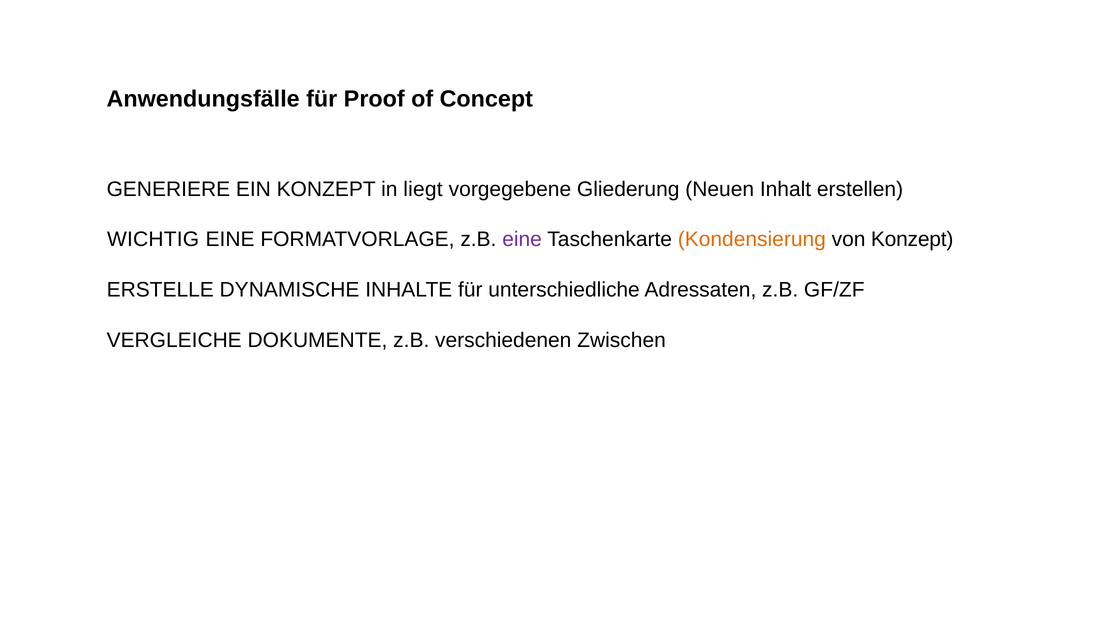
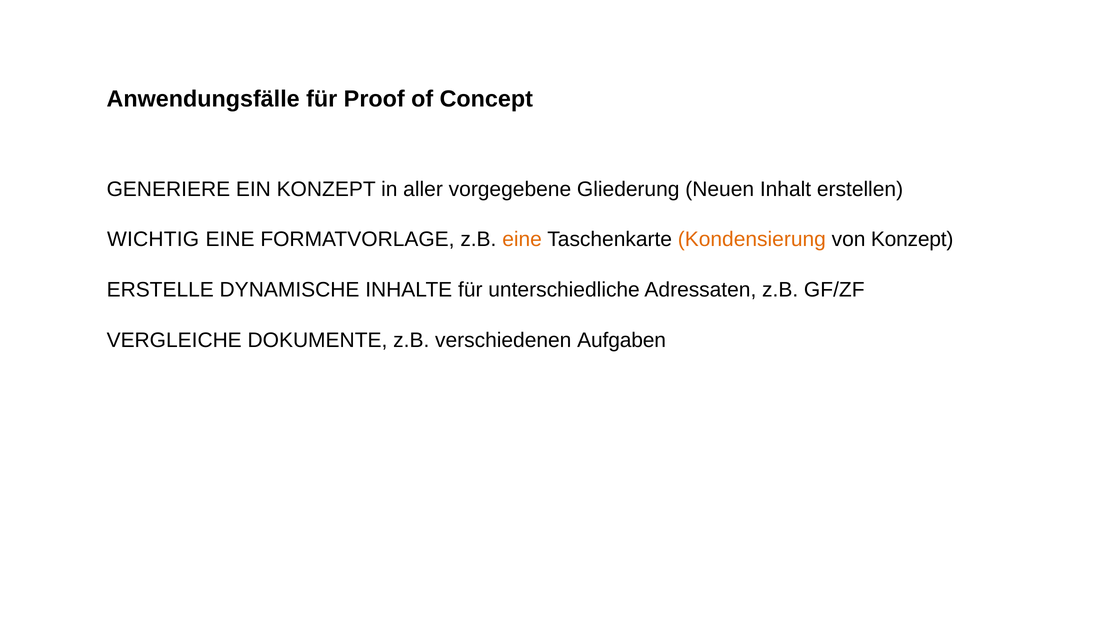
liegt: liegt -> aller (423, 189)
eine colour: purple -> orange (522, 239)
Zwischen: Zwischen -> Aufgaben (622, 340)
